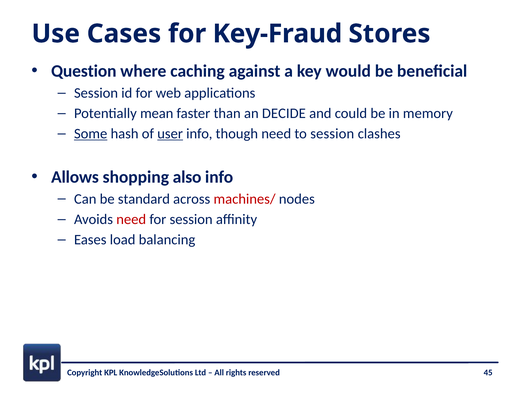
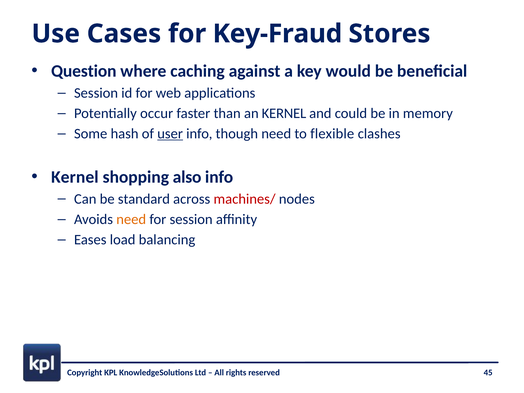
mean: mean -> occur (157, 113)
an DECIDE: DECIDE -> KERNEL (284, 113)
Some underline: present -> none (91, 134)
to session: session -> flexible (332, 134)
Allows: Allows -> Kernel (75, 177)
need colour: red -> orange (131, 219)
